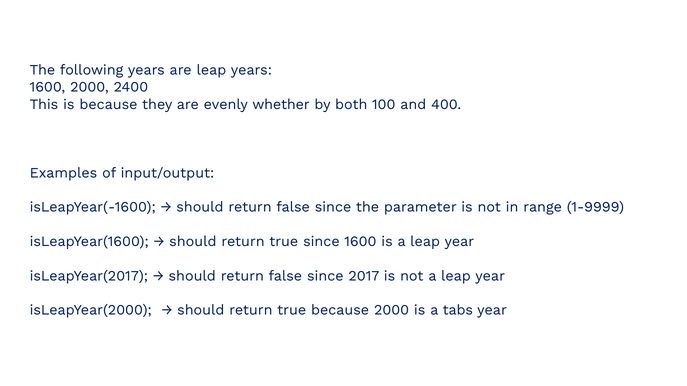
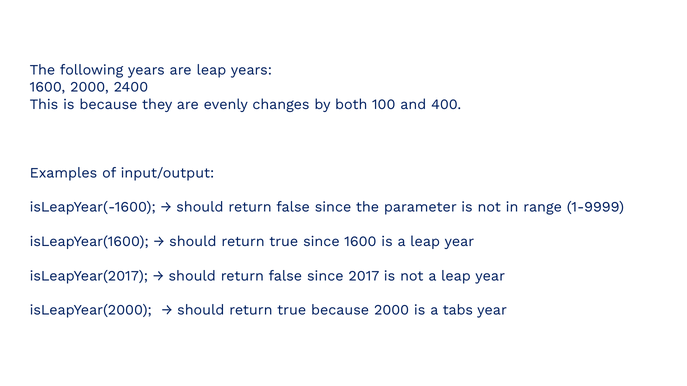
whether: whether -> changes (281, 104)
